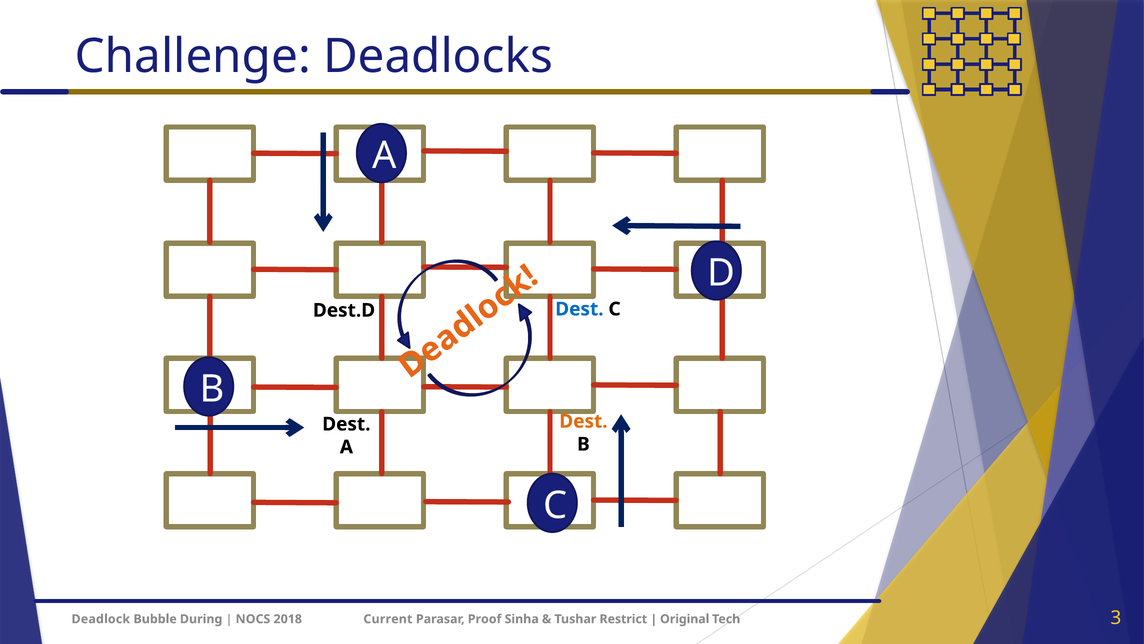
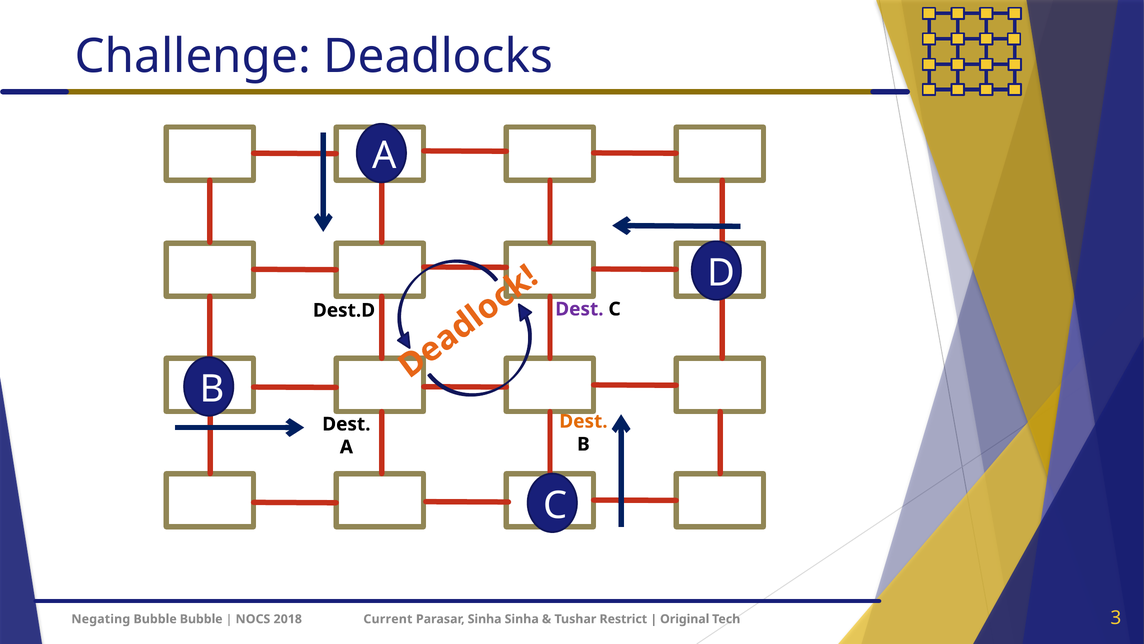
Dest colour: blue -> purple (579, 309)
Deadlock: Deadlock -> Negating (101, 619)
Bubble During: During -> Bubble (201, 619)
Parasar Proof: Proof -> Sinha (485, 619)
